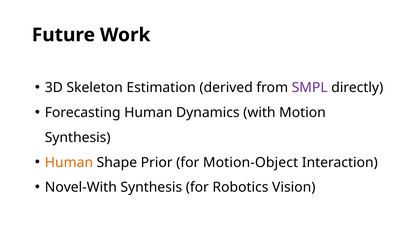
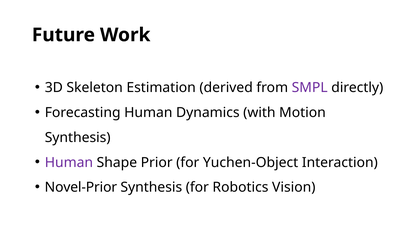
Human colour: orange -> purple (69, 163)
Motion-Object: Motion-Object -> Yuchen-Object (251, 163)
Novel-With: Novel-With -> Novel-Prior (81, 188)
